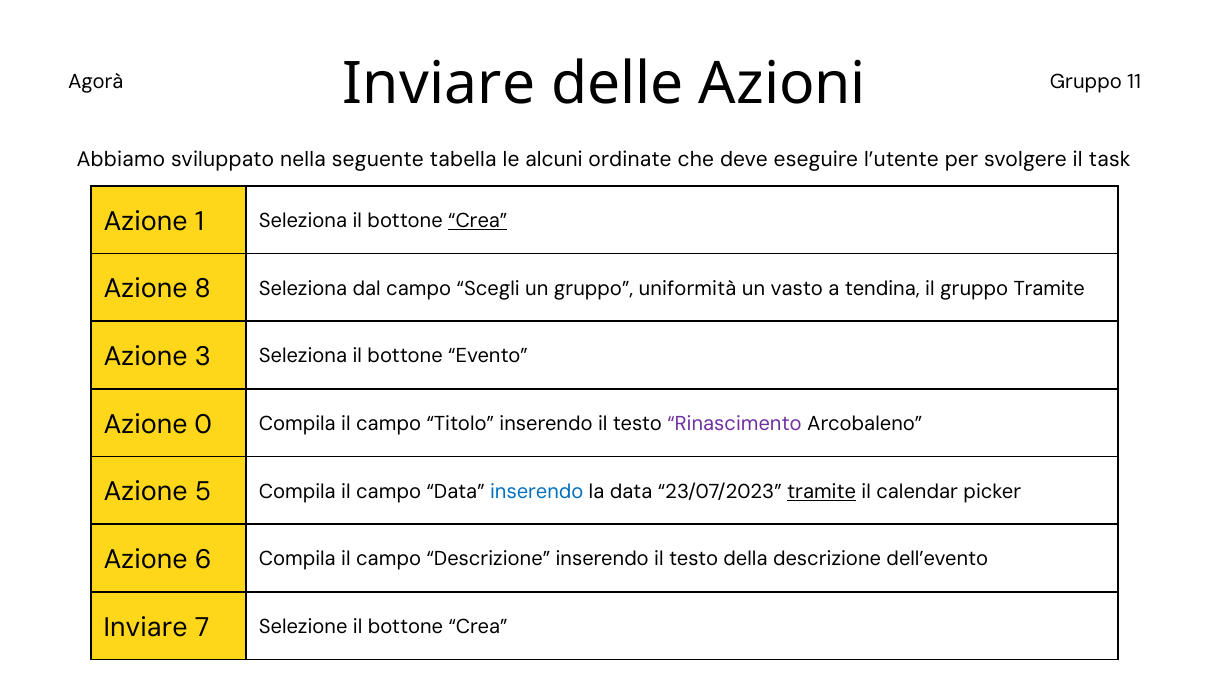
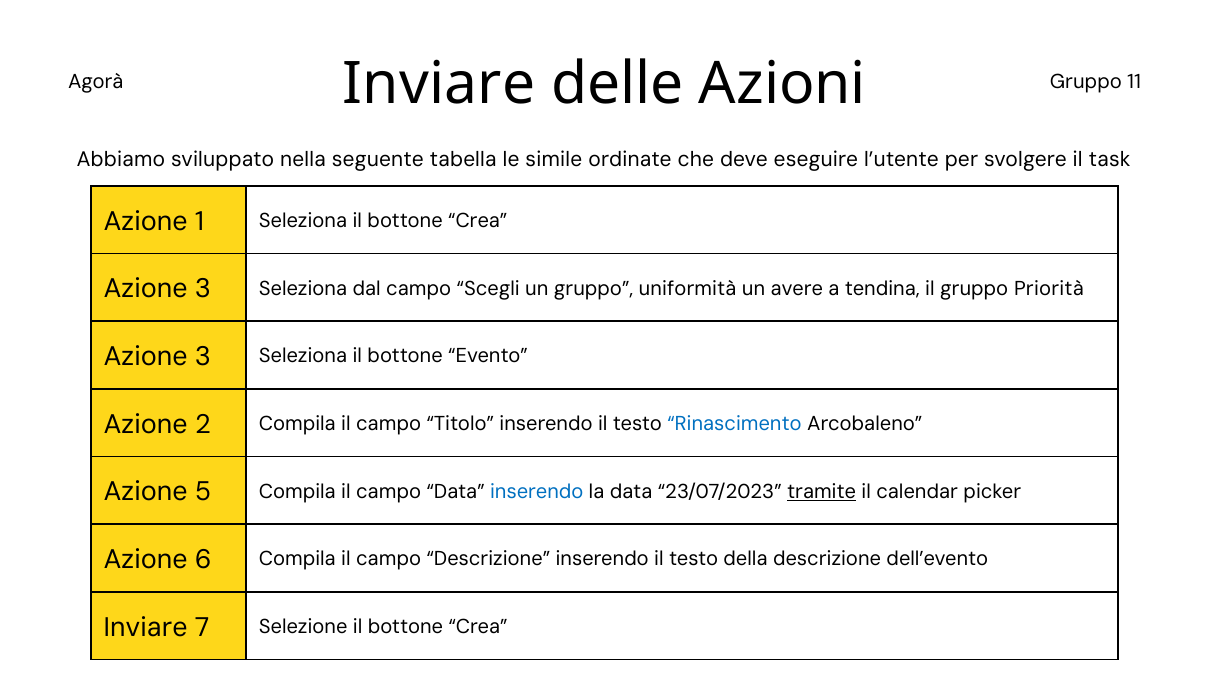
alcuni: alcuni -> simile (554, 159)
Crea underline: present -> none (478, 221)
8: 8 -> 3 (203, 289)
vasto: vasto -> avere (797, 289)
gruppo Tramite: Tramite -> Priorità (1049, 289)
0: 0 -> 2 (203, 424)
Rinascimento colour: purple -> blue (735, 424)
